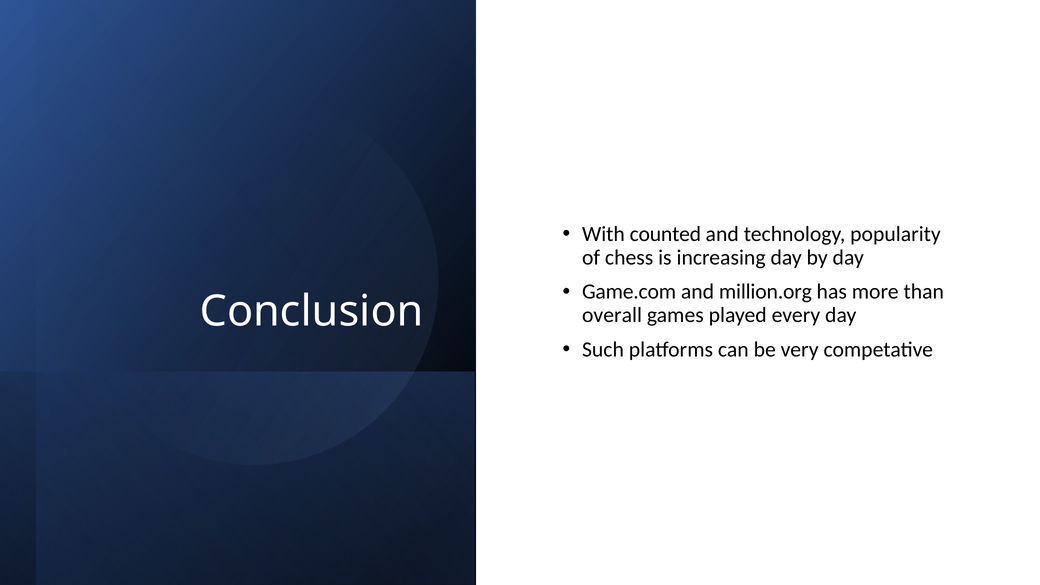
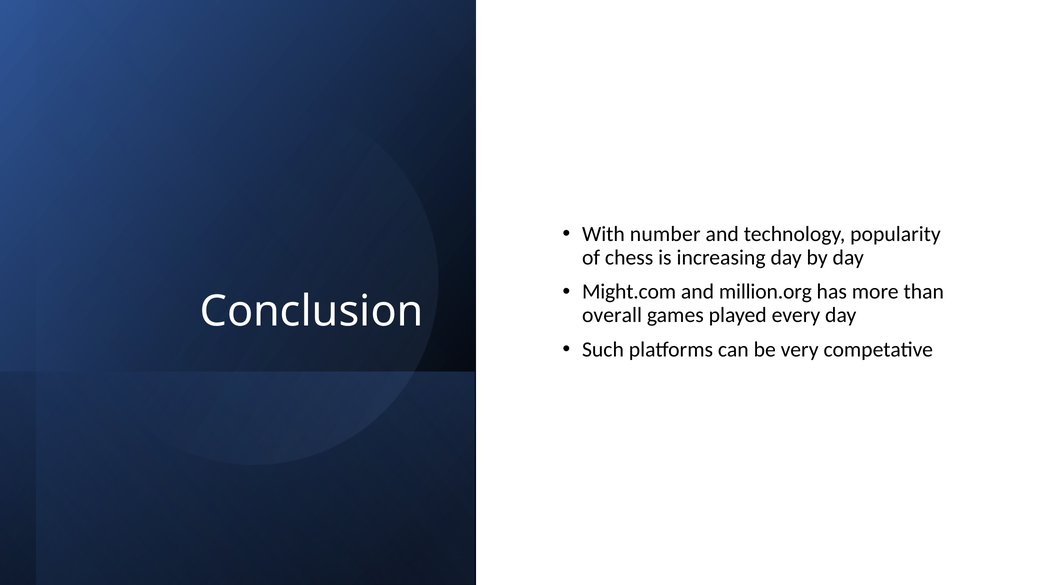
counted: counted -> number (665, 234)
Game.com: Game.com -> Might.com (629, 292)
